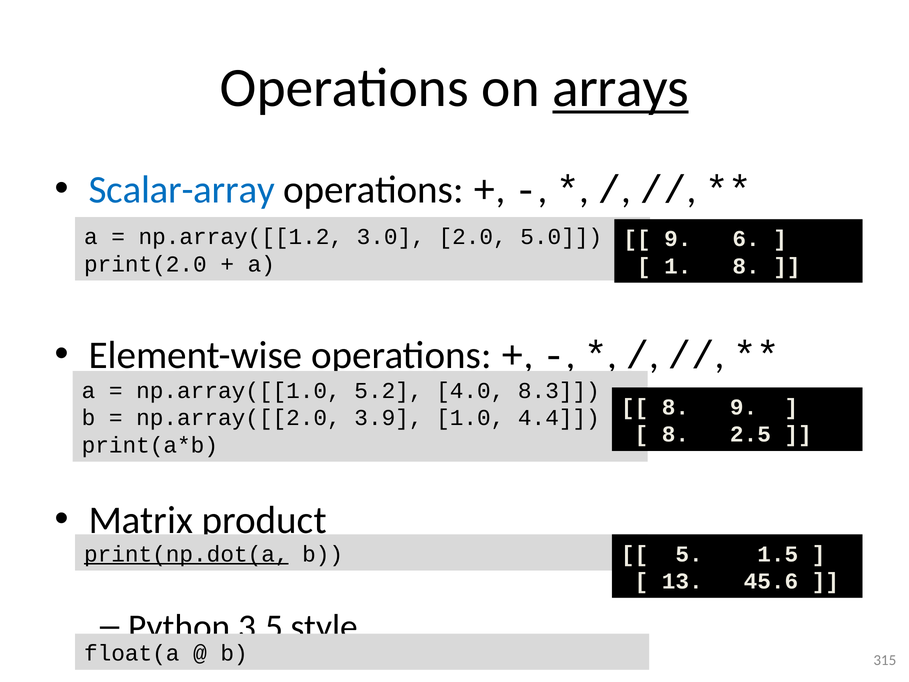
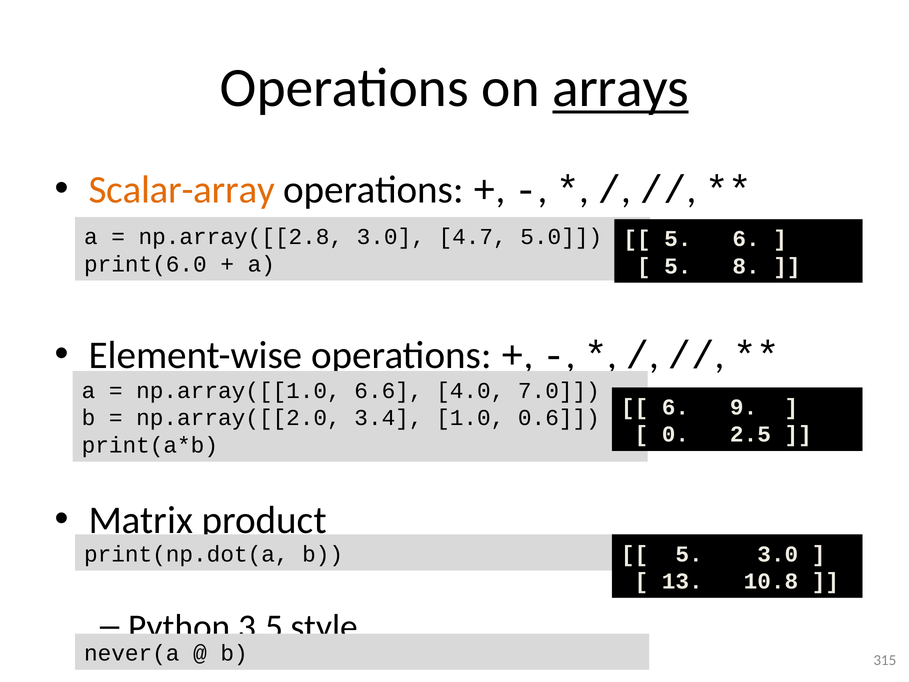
Scalar-array colour: blue -> orange (182, 190)
np.array([[1.2: np.array([[1.2 -> np.array([[2.8 (241, 237)
2.0: 2.0 -> 4.7 (473, 237)
9: 9 -> 5 (678, 239)
print(2.0: print(2.0 -> print(6.0 (145, 264)
1: 1 -> 5 (678, 266)
5.2: 5.2 -> 6.6 (388, 390)
8.3: 8.3 -> 7.0 (559, 390)
8: 8 -> 6 (675, 407)
3.9: 3.9 -> 3.4 (388, 418)
4.4: 4.4 -> 0.6 (559, 418)
8: 8 -> 0 (675, 434)
print(np.dot(a underline: present -> none (186, 554)
5 1.5: 1.5 -> 3.0 (778, 554)
45.6: 45.6 -> 10.8 (771, 581)
float(a: float(a -> never(a (132, 653)
